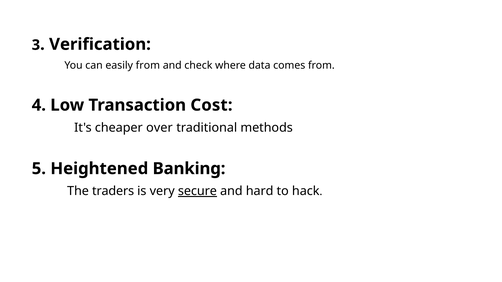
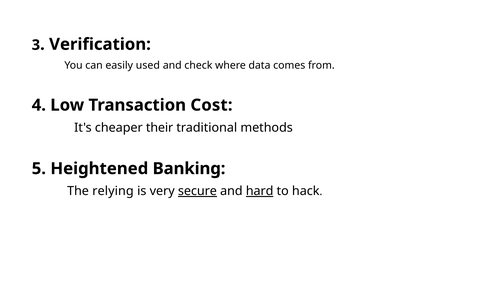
easily from: from -> used (148, 65)
over: over -> their (160, 128)
traders: traders -> relying (113, 191)
hard underline: none -> present (260, 191)
